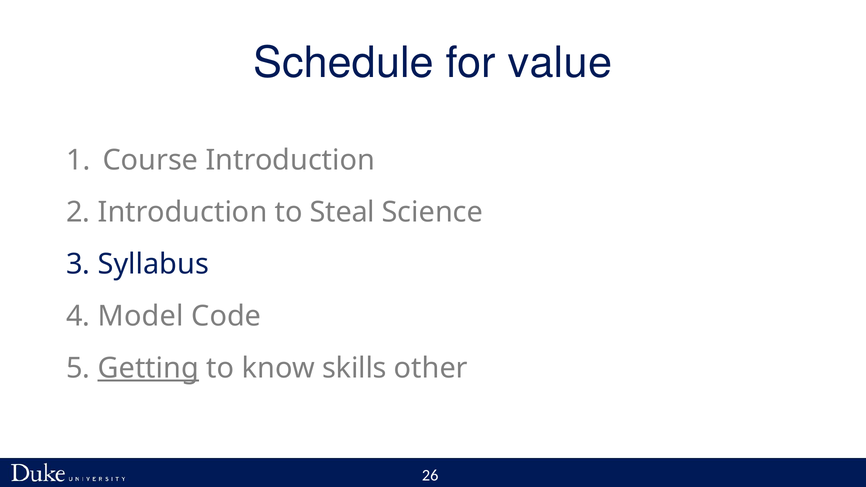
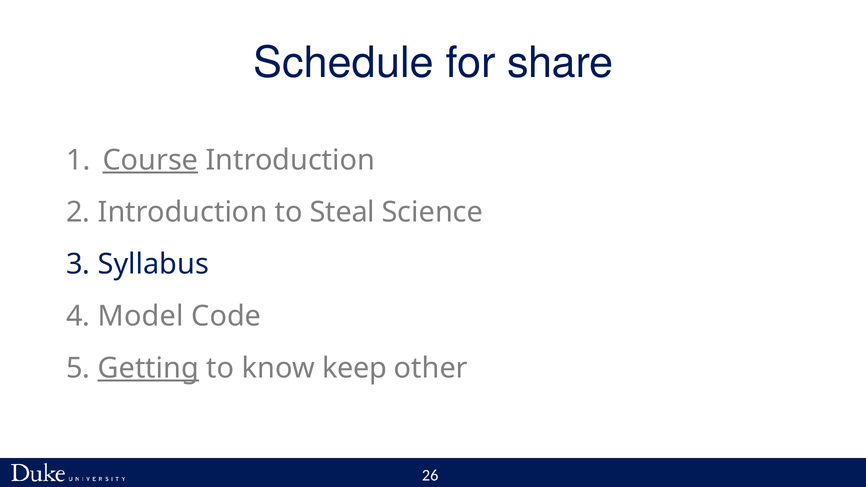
value: value -> share (560, 63)
Course underline: none -> present (150, 160)
skills: skills -> keep (354, 368)
